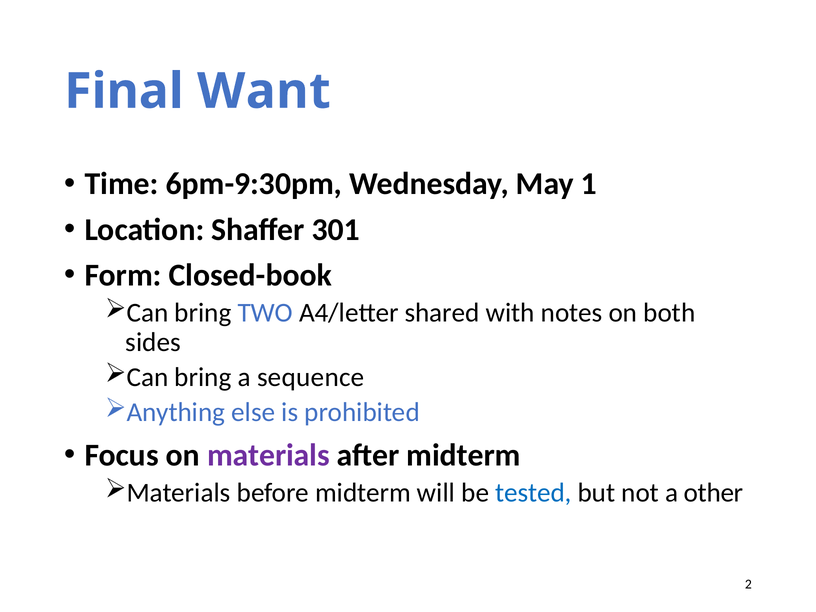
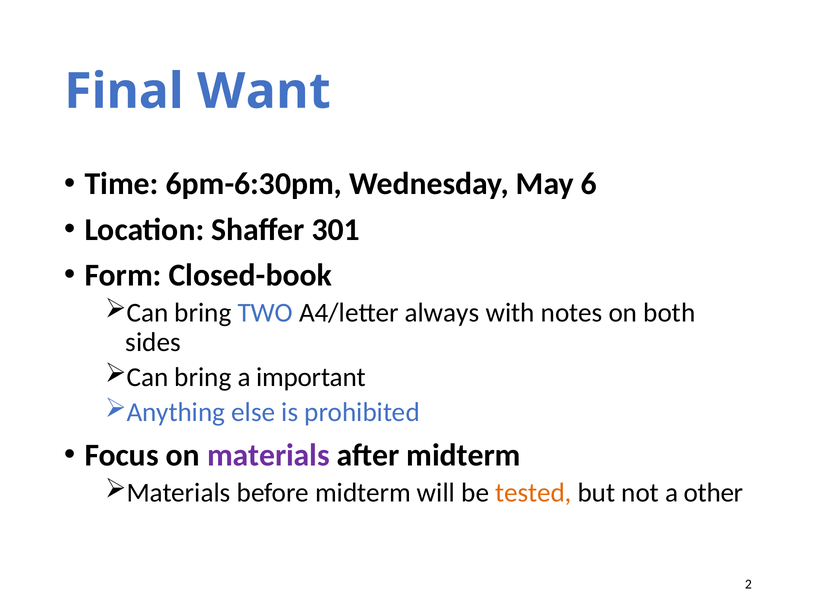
6pm-9:30pm: 6pm-9:30pm -> 6pm-6:30pm (254, 184)
1: 1 -> 6 (589, 184)
shared: shared -> always (442, 313)
sequence: sequence -> important (311, 377)
tested colour: blue -> orange (533, 493)
